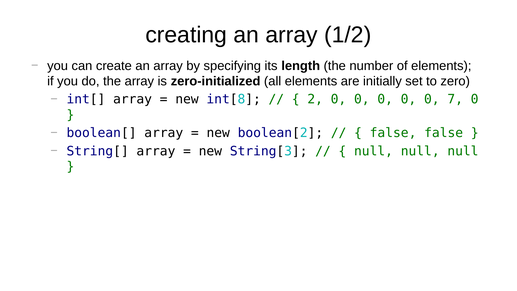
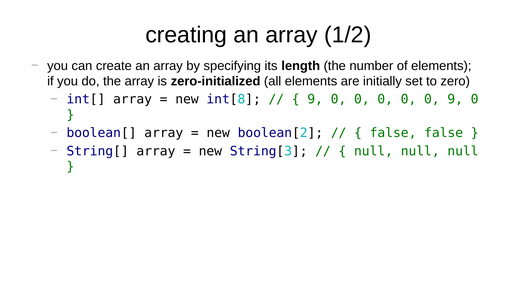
2: 2 -> 9 (315, 99)
0 7: 7 -> 9 (455, 99)
